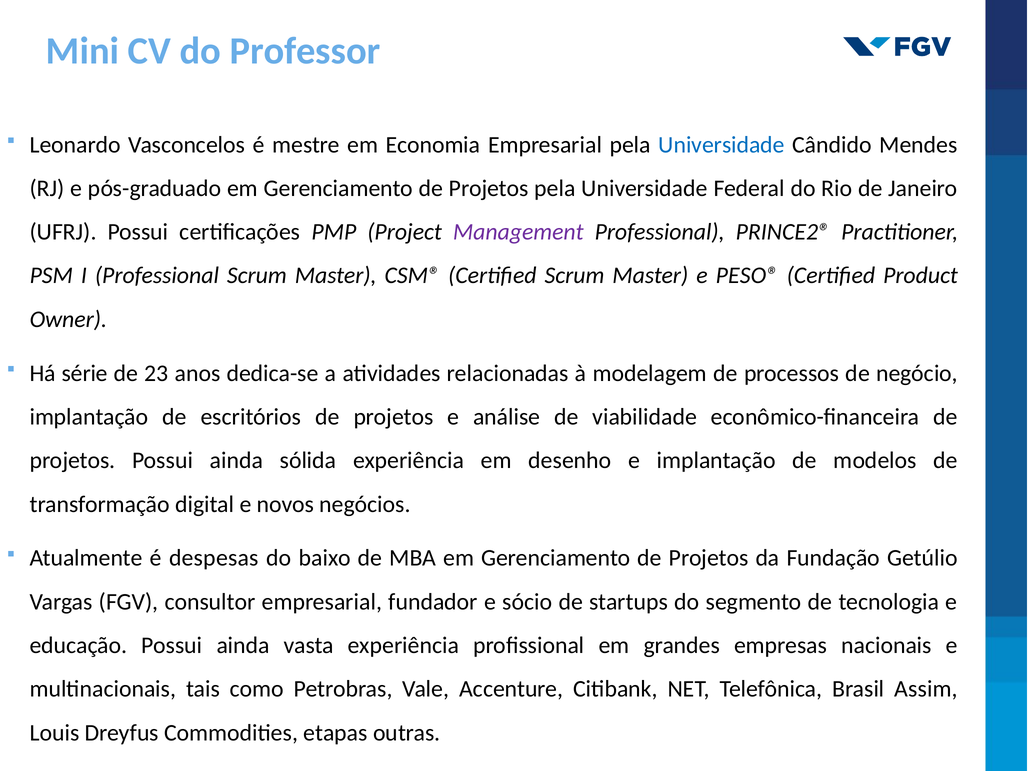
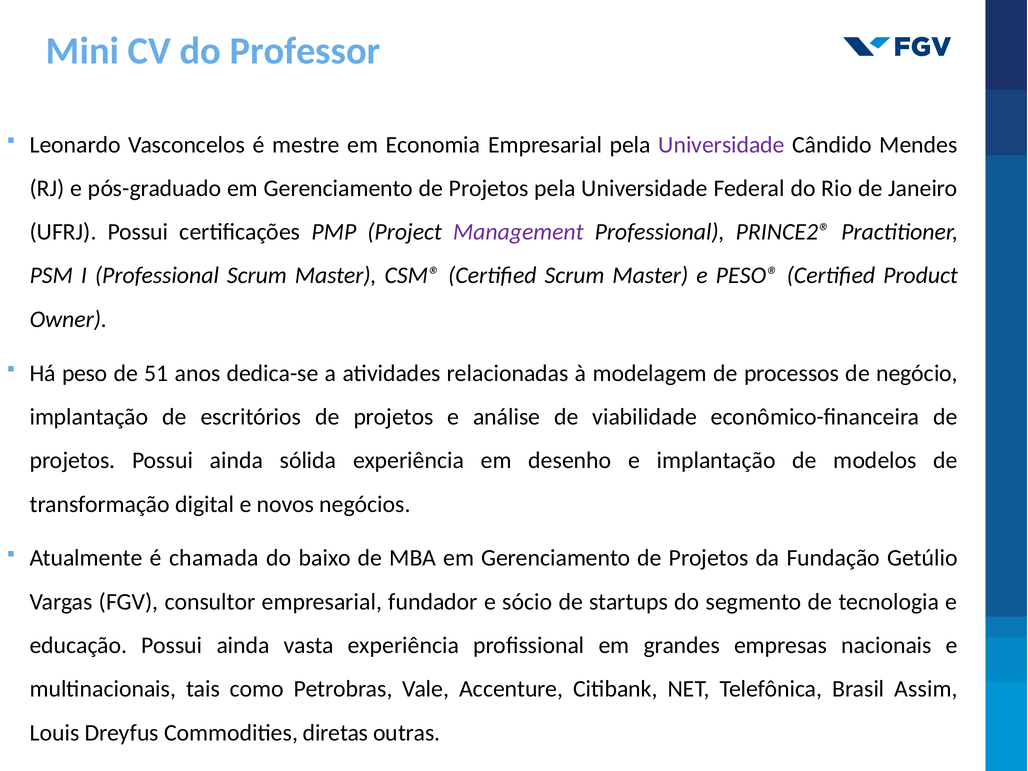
Universidade colour: blue -> purple (722, 145)
série: série -> peso (85, 373)
23: 23 -> 51 (156, 373)
despesas: despesas -> chamada (214, 558)
etapas: etapas -> diretas (336, 733)
